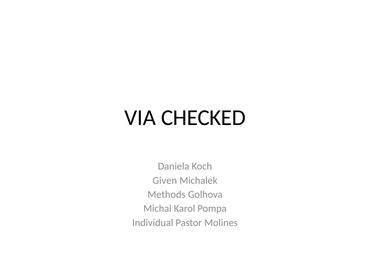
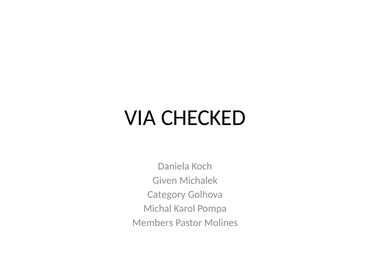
Methods: Methods -> Category (167, 194)
Individual: Individual -> Members (153, 222)
